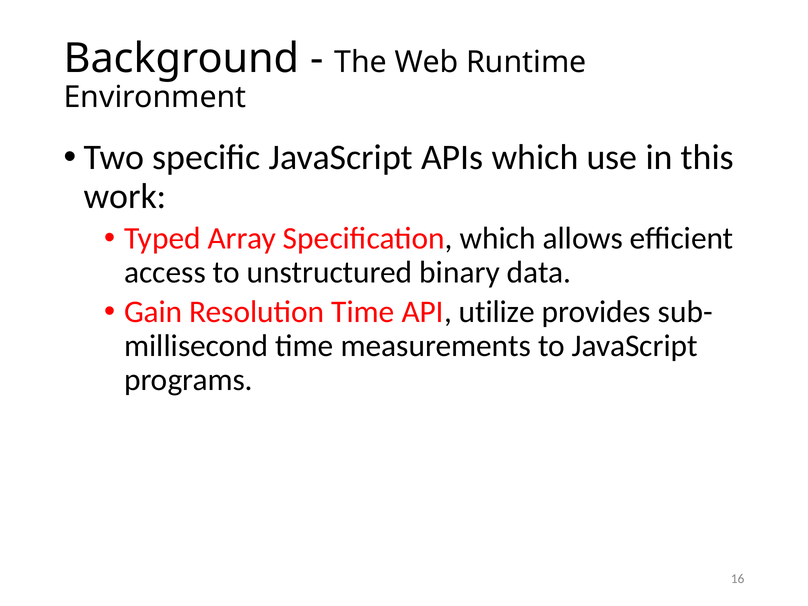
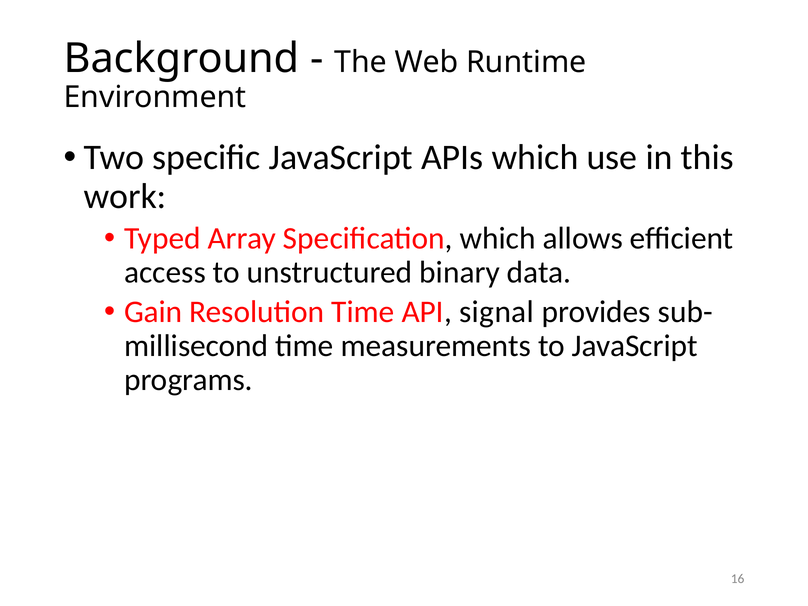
utilize: utilize -> signal (497, 312)
